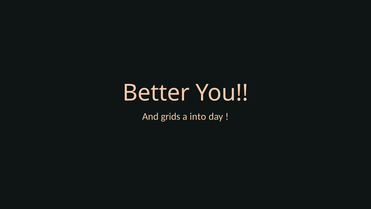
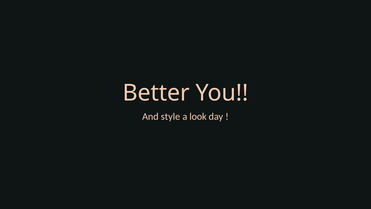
grids: grids -> style (170, 116)
into: into -> look (198, 116)
